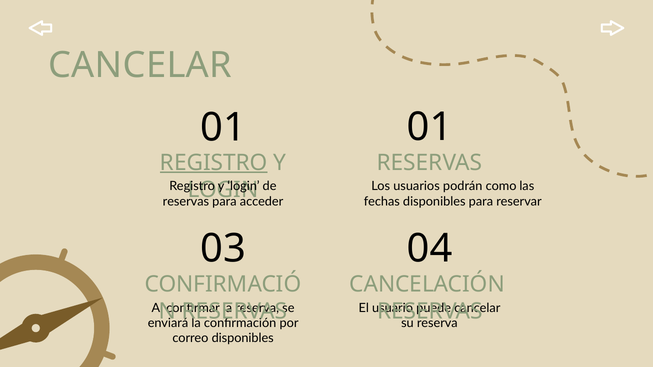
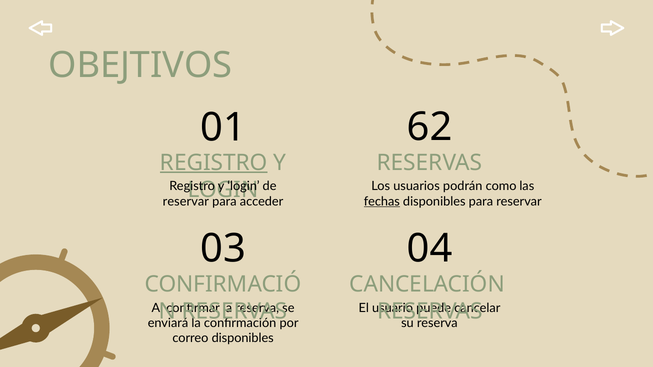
CANCELAR: CANCELAR -> OBEJTIVOS (140, 65)
01 01: 01 -> 62 (430, 127)
reservas: reservas -> reservar (186, 202)
fechas underline: none -> present (382, 202)
